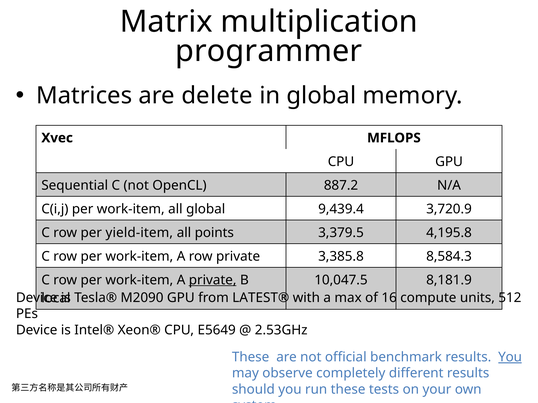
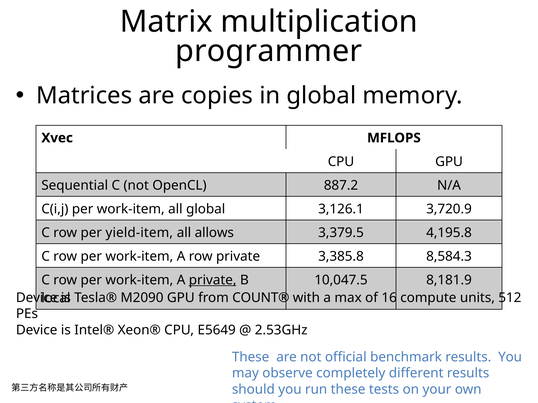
delete: delete -> copies (217, 96)
9,439.4: 9,439.4 -> 3,126.1 (341, 209)
points: points -> allows (214, 233)
LATEST®: LATEST® -> COUNT® (261, 298)
You underline: present -> none (510, 357)
